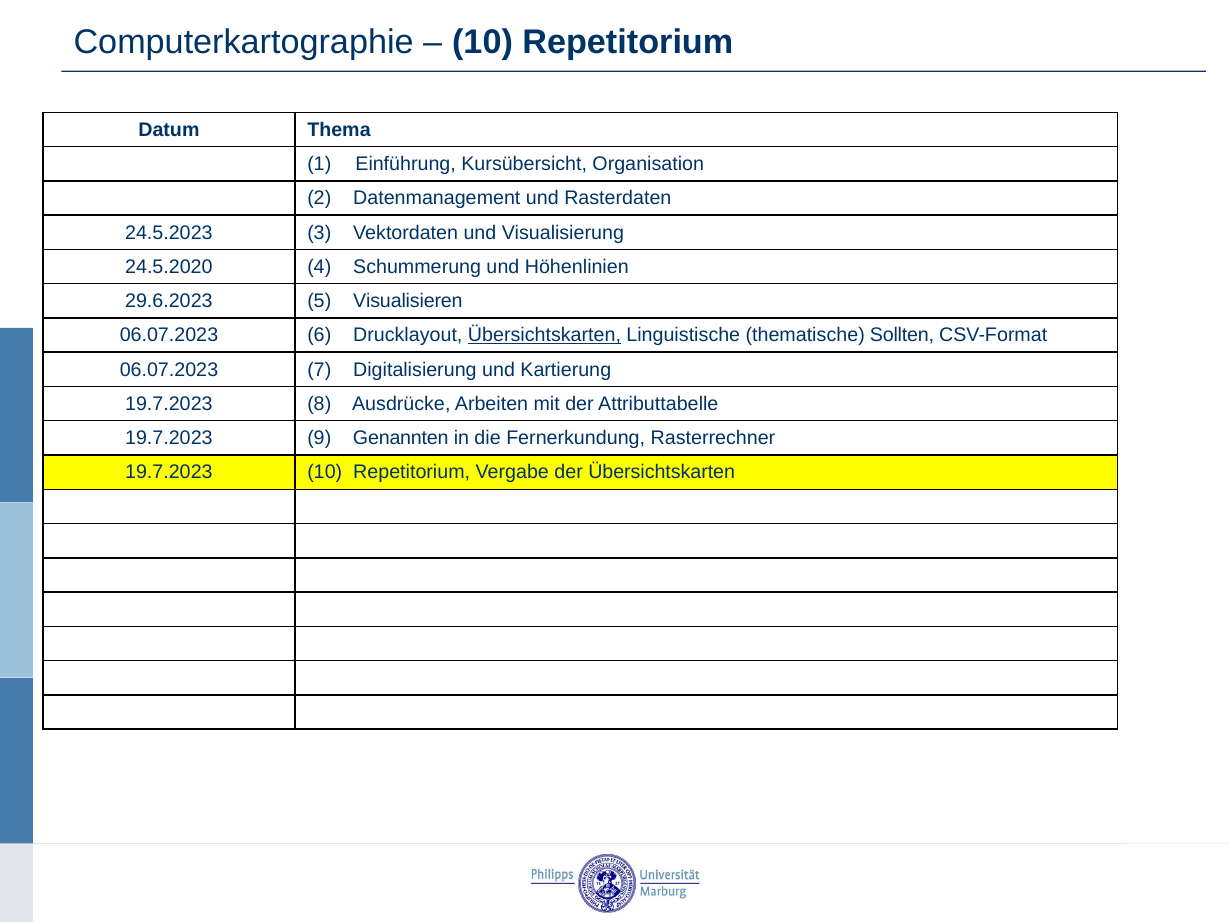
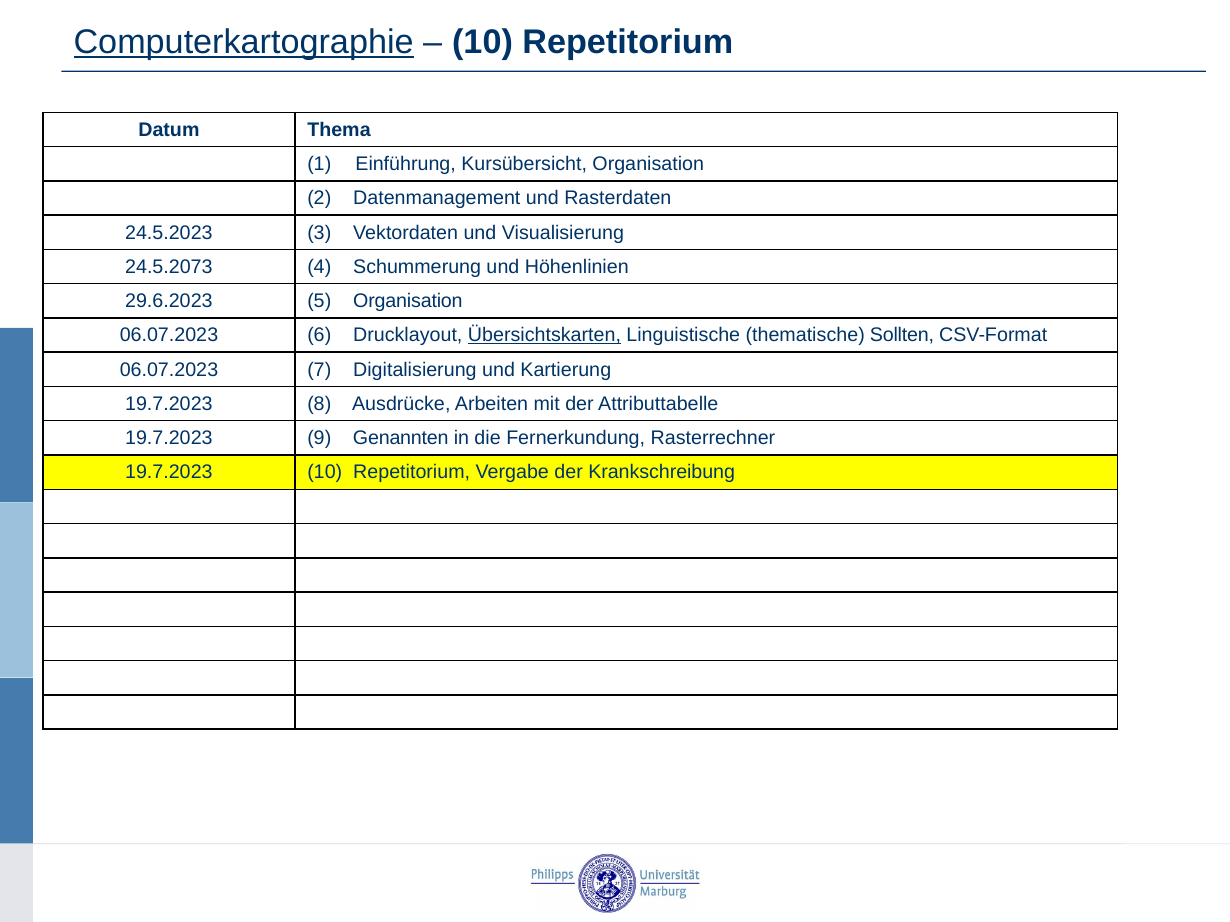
Computerkartographie underline: none -> present (244, 42)
24.5.2020: 24.5.2020 -> 24.5.2073 (169, 267)
5 Visualisieren: Visualisieren -> Organisation (408, 301)
der Übersichtskarten: Übersichtskarten -> Krankschreibung (662, 473)
